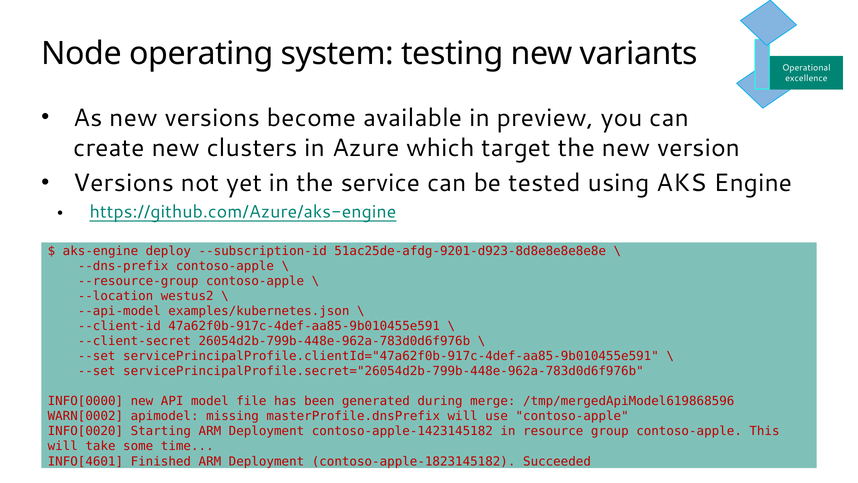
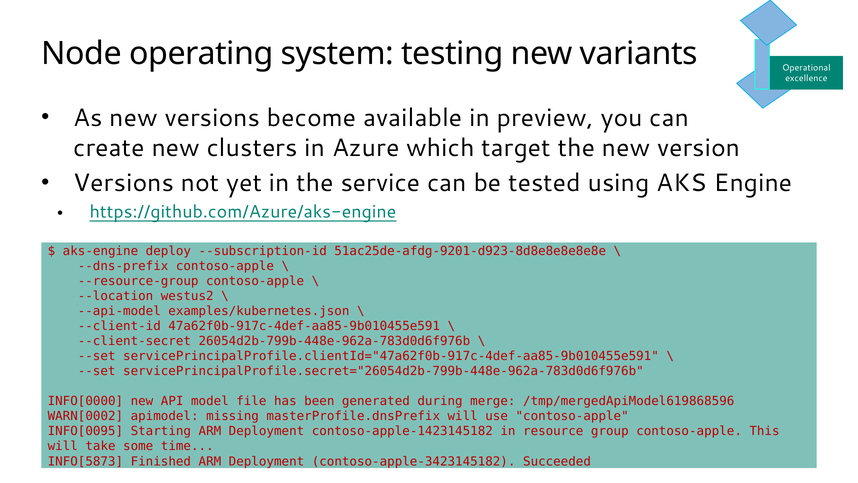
INFO[0020: INFO[0020 -> INFO[0095 (85, 431)
INFO[4601: INFO[4601 -> INFO[5873 (85, 461)
contoso-apple-1823145182: contoso-apple-1823145182 -> contoso-apple-3423145182 (414, 461)
